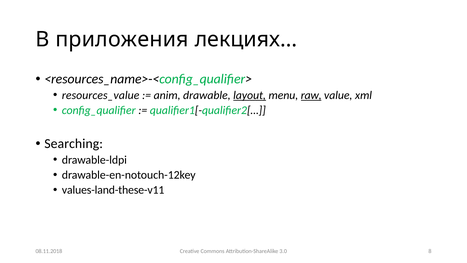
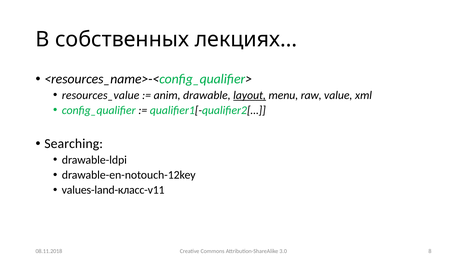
приложения: приложения -> собственных (122, 39)
raw underline: present -> none (311, 95)
values-land-these-v11: values-land-these-v11 -> values-land-класс-v11 (113, 190)
